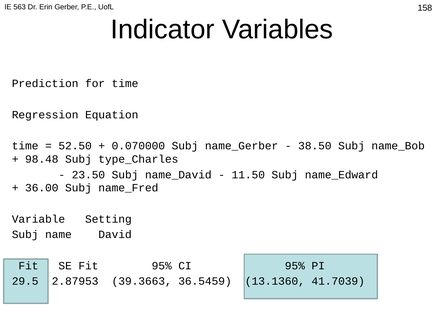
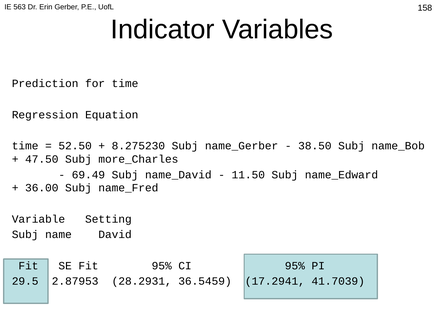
0.070000: 0.070000 -> 8.275230 (138, 146)
98.48: 98.48 -> 47.50 (42, 159)
type_Charles: type_Charles -> more_Charles (138, 159)
23.50: 23.50 -> 69.49 (88, 175)
39.3663: 39.3663 -> 28.2931 (142, 281)
13.1360: 13.1360 -> 17.2941 (275, 281)
